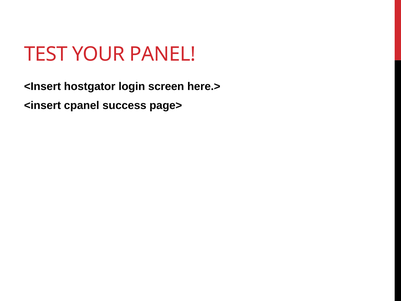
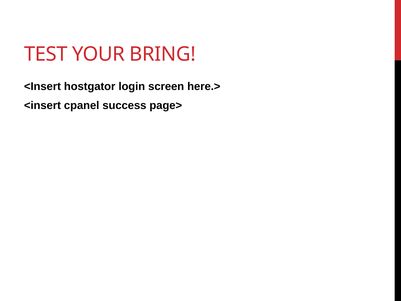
PANEL: PANEL -> BRING (162, 54)
